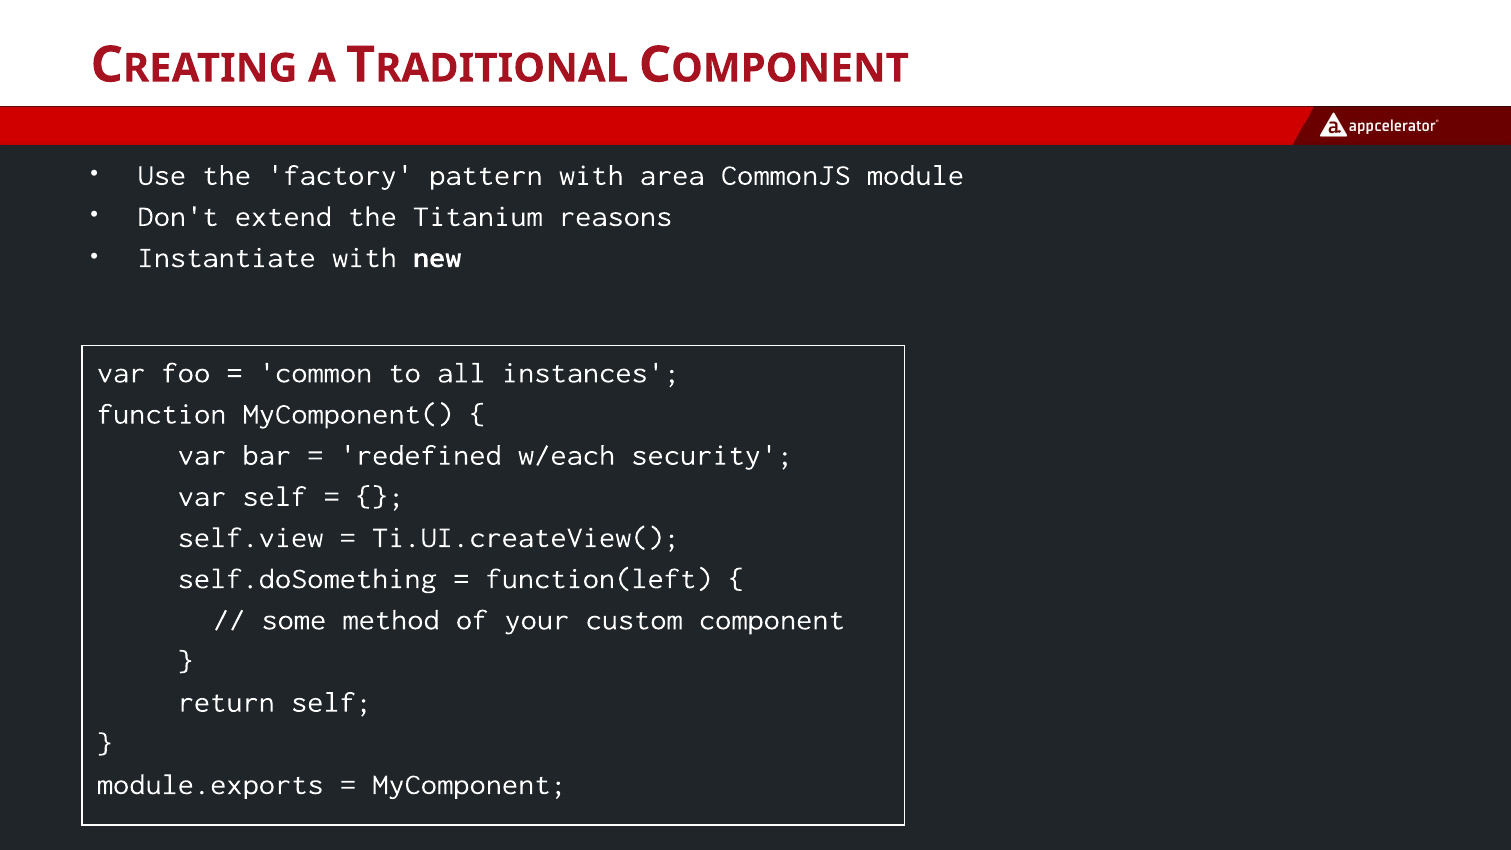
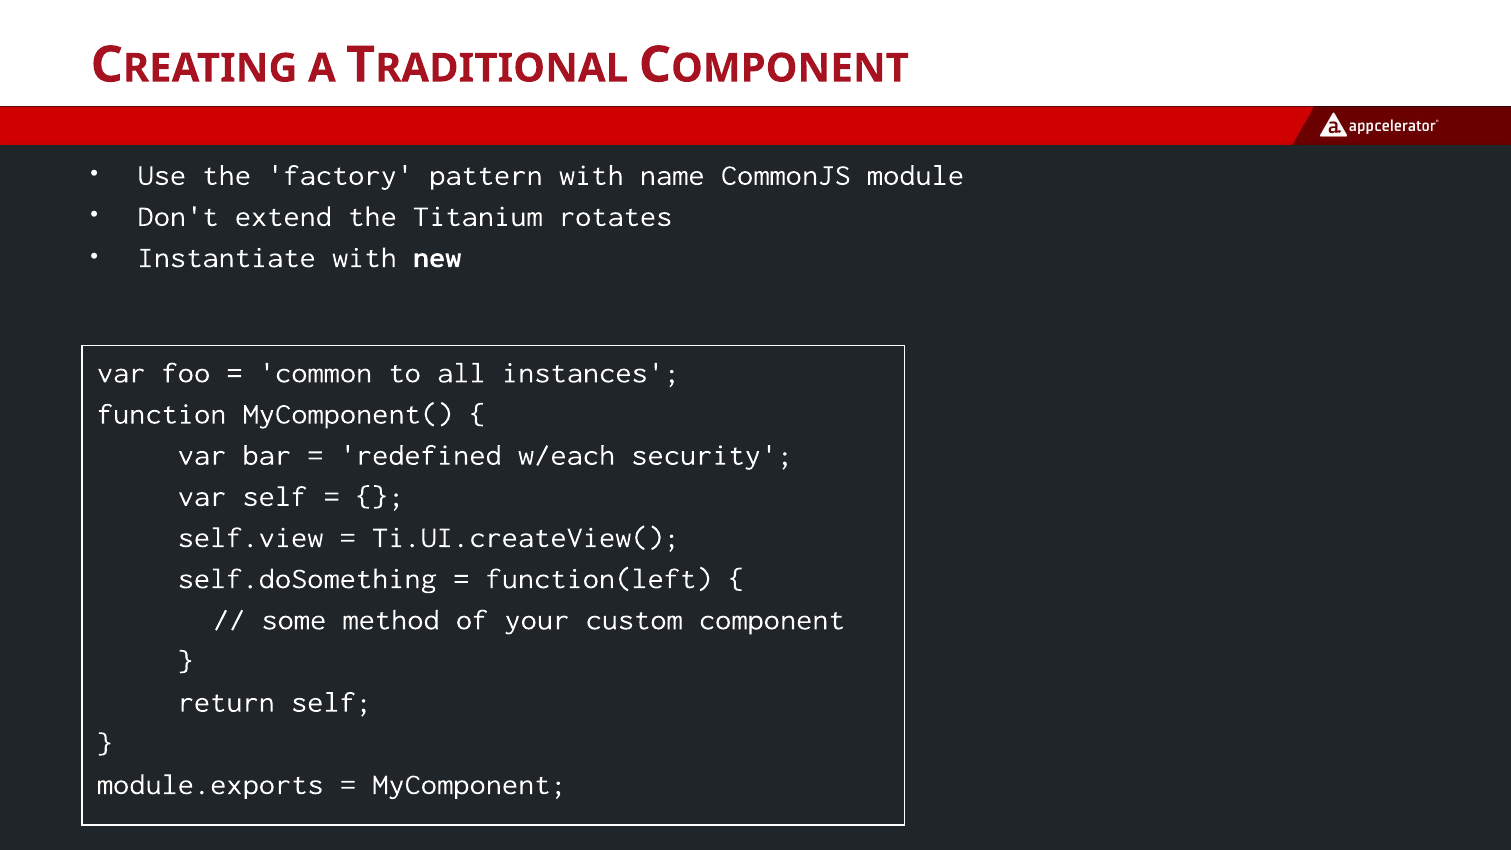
area: area -> name (672, 175)
reasons: reasons -> rotates (616, 216)
